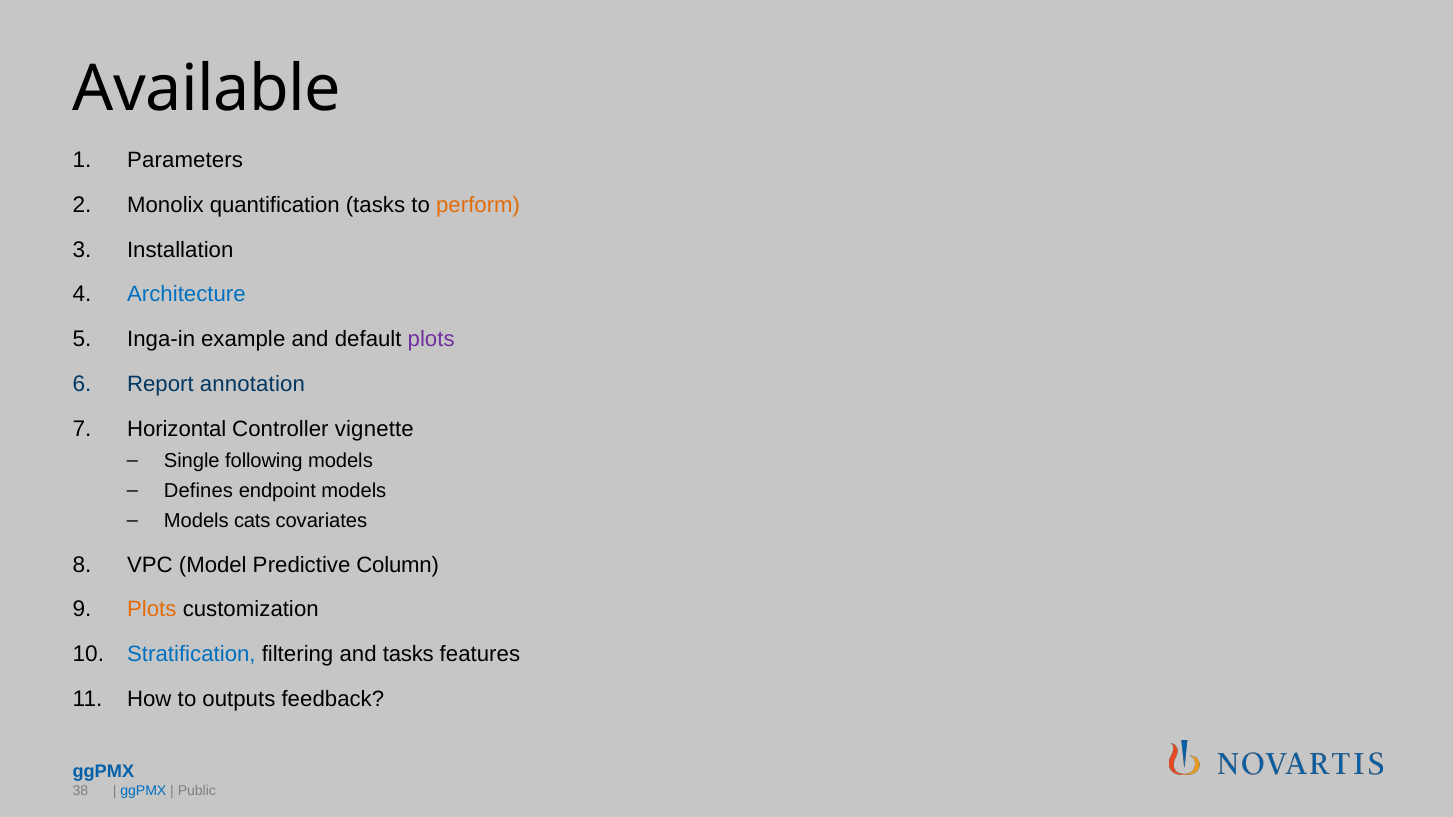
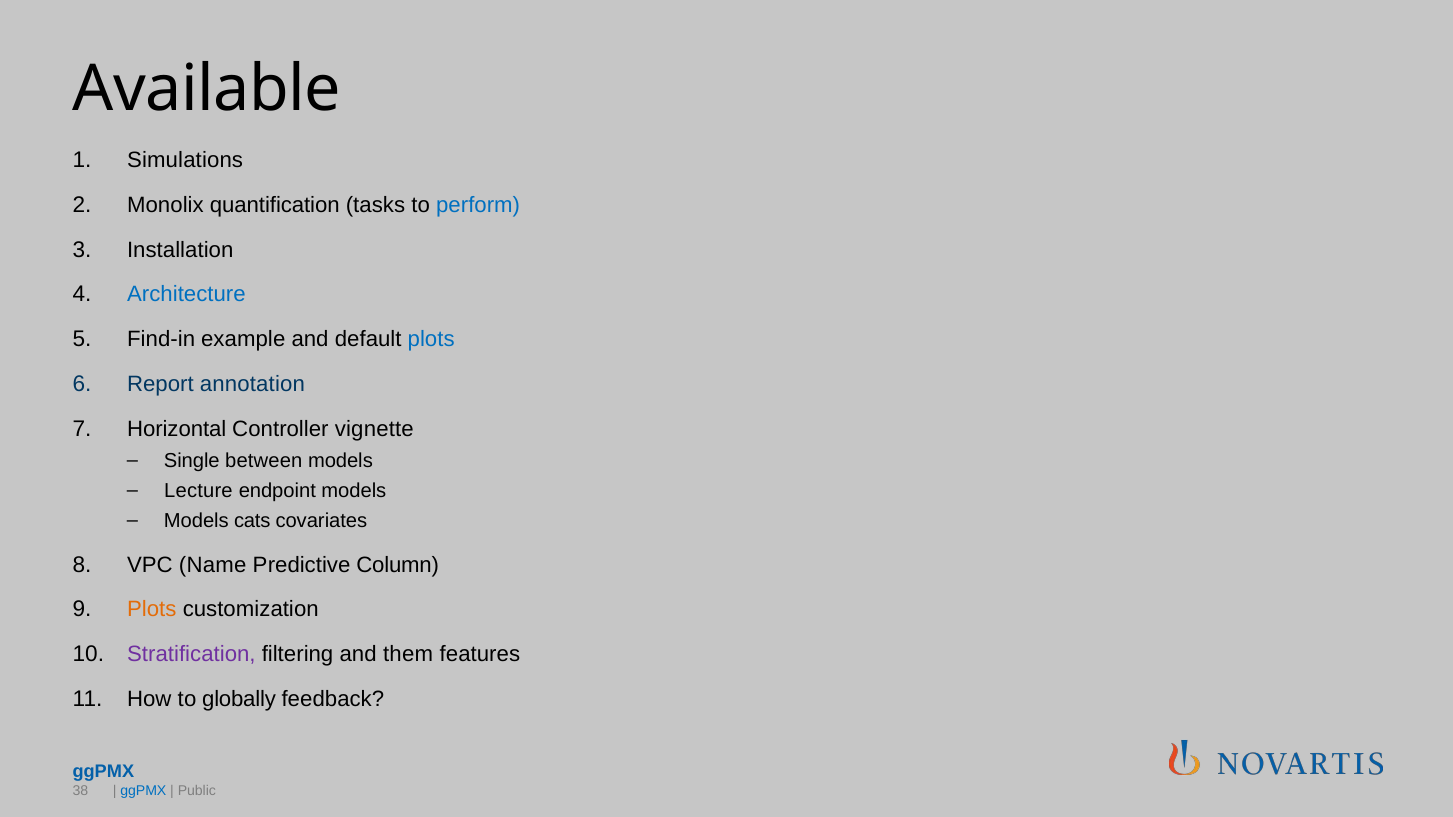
Parameters: Parameters -> Simulations (185, 160)
perform colour: orange -> blue (478, 205)
Inga-in: Inga-in -> Find-in (161, 340)
plots colour: purple -> blue (431, 340)
following: following -> between (264, 461)
Defines: Defines -> Lecture (198, 491)
Model: Model -> Name (213, 565)
Stratification colour: blue -> purple (191, 655)
and tasks: tasks -> them (408, 655)
outputs: outputs -> globally (239, 700)
